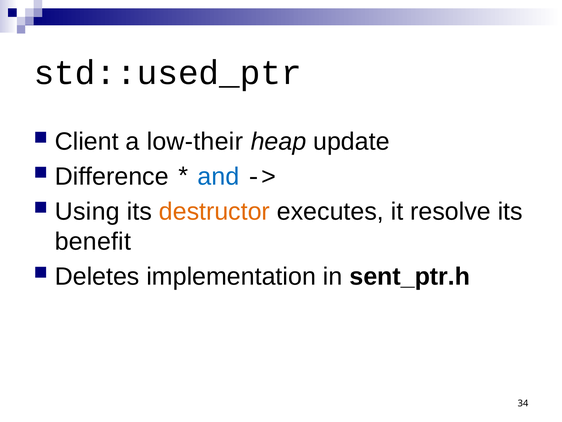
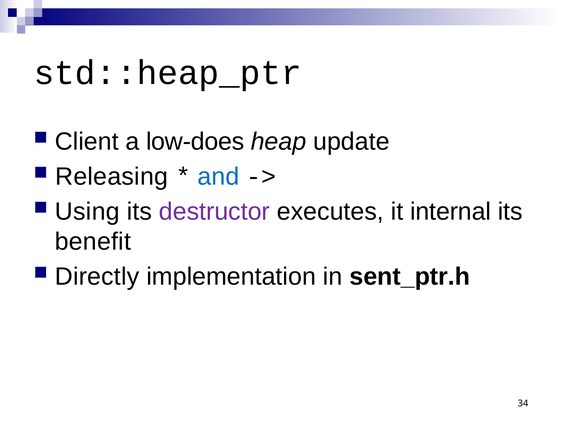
std::used_ptr: std::used_ptr -> std::heap_ptr (168, 73)
low-their: low-their -> low-does (195, 141)
Difference: Difference -> Releasing (112, 176)
destructor colour: orange -> purple (214, 211)
resolve: resolve -> internal (451, 211)
Deletes: Deletes -> Directly (97, 276)
